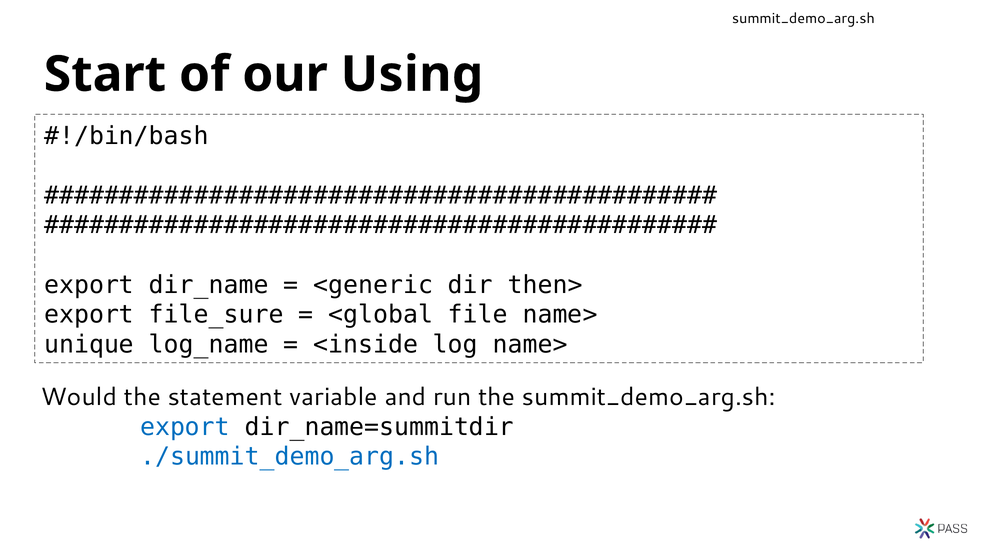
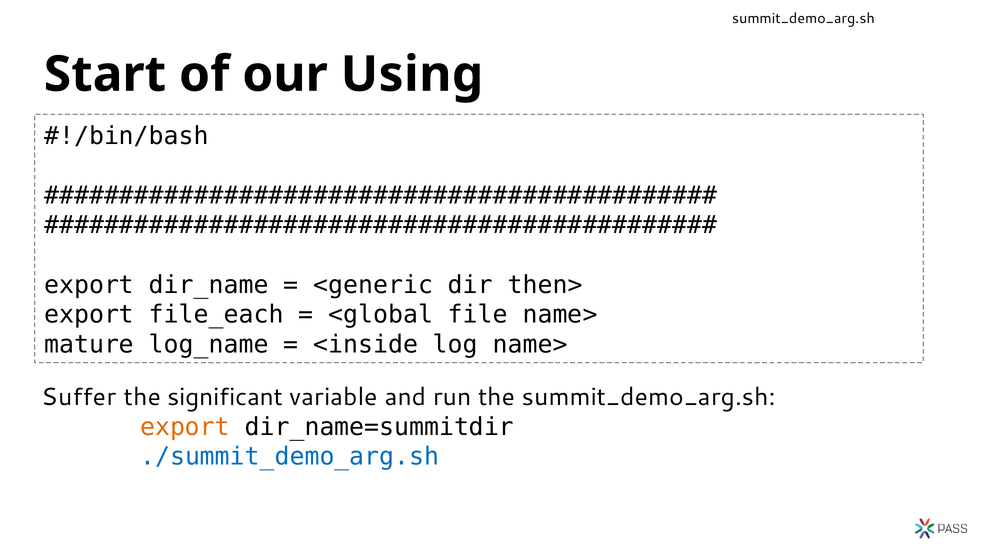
file_sure: file_sure -> file_each (216, 315)
unique: unique -> mature (89, 345)
Would: Would -> Suffer (79, 397)
statement: statement -> significant (225, 397)
export colour: blue -> orange (185, 427)
